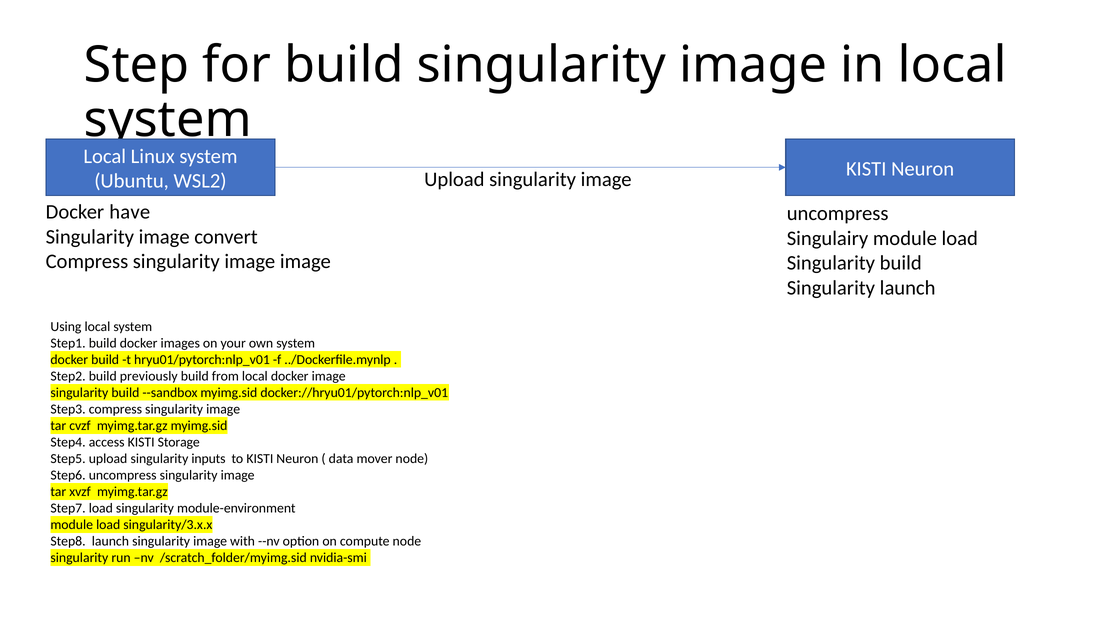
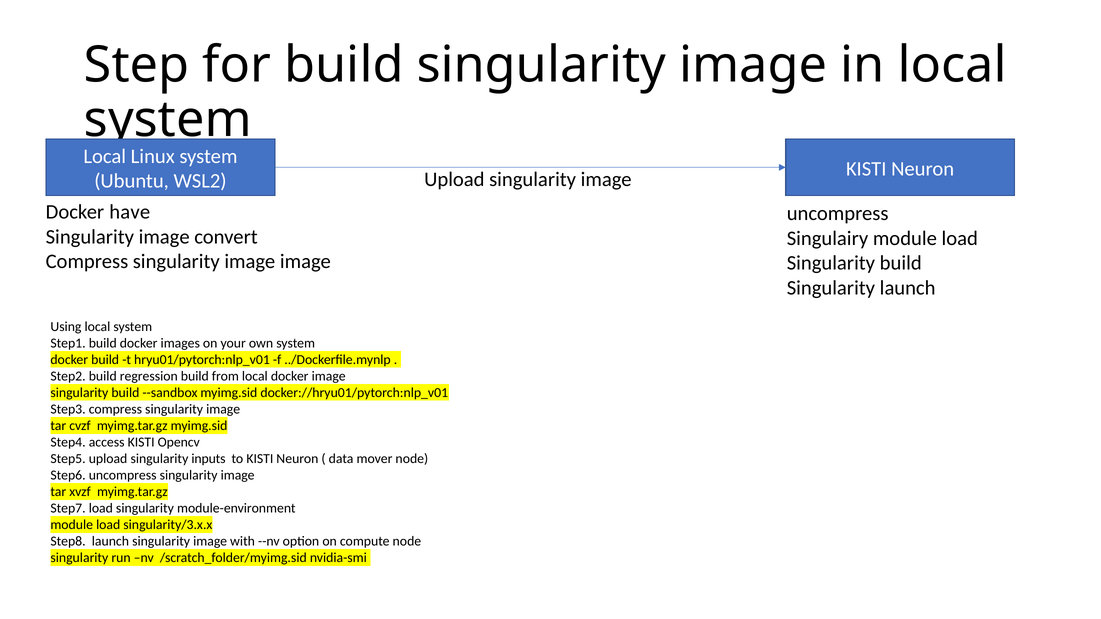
previously: previously -> regression (149, 376)
Storage: Storage -> Opencv (179, 442)
